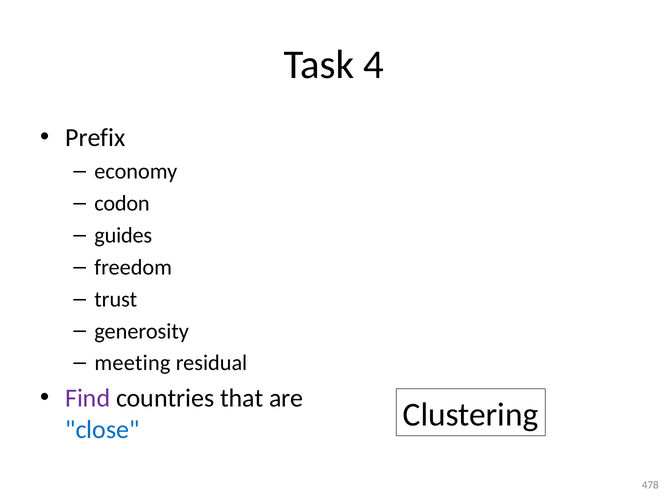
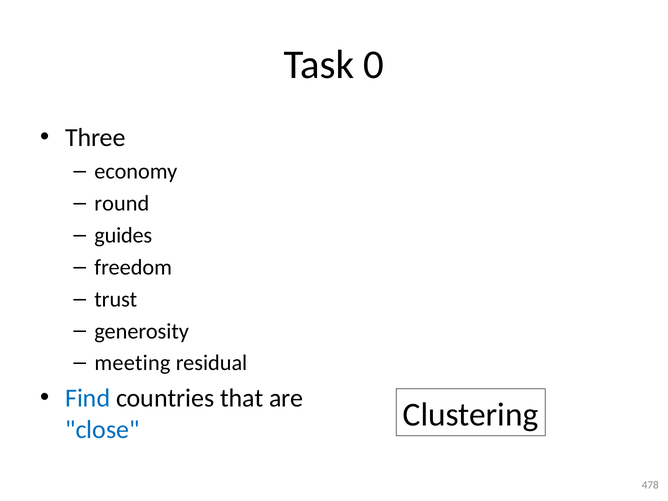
4: 4 -> 0 (374, 65)
Prefix: Prefix -> Three (95, 138)
codon: codon -> round (122, 203)
Find colour: purple -> blue (88, 398)
